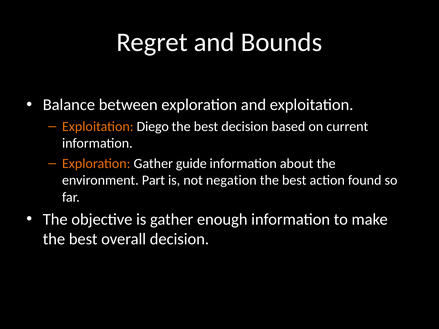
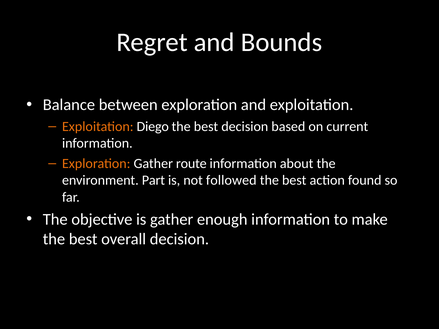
guide: guide -> route (191, 164)
negation: negation -> followed (231, 180)
